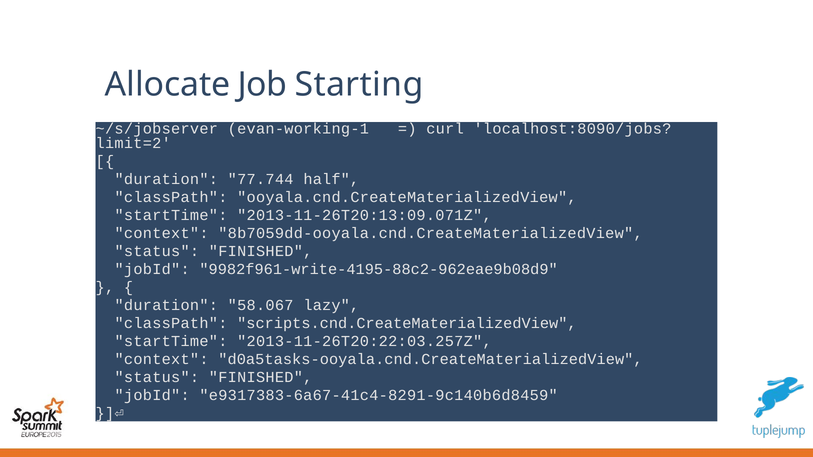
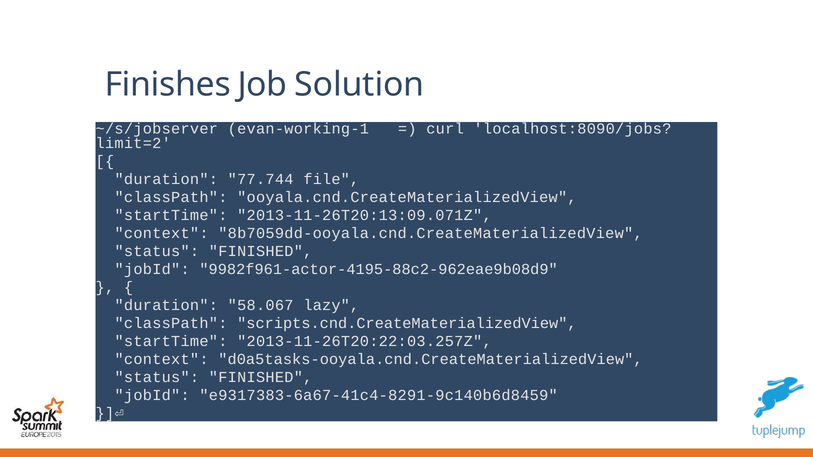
Allocate: Allocate -> Finishes (168, 85)
Starting: Starting -> Solution (359, 85)
half: half -> file (331, 179)
9982f961-write-4195-88c2-962eae9b08d9: 9982f961-write-4195-88c2-962eae9b08d9 -> 9982f961-actor-4195-88c2-962eae9b08d9 (379, 270)
